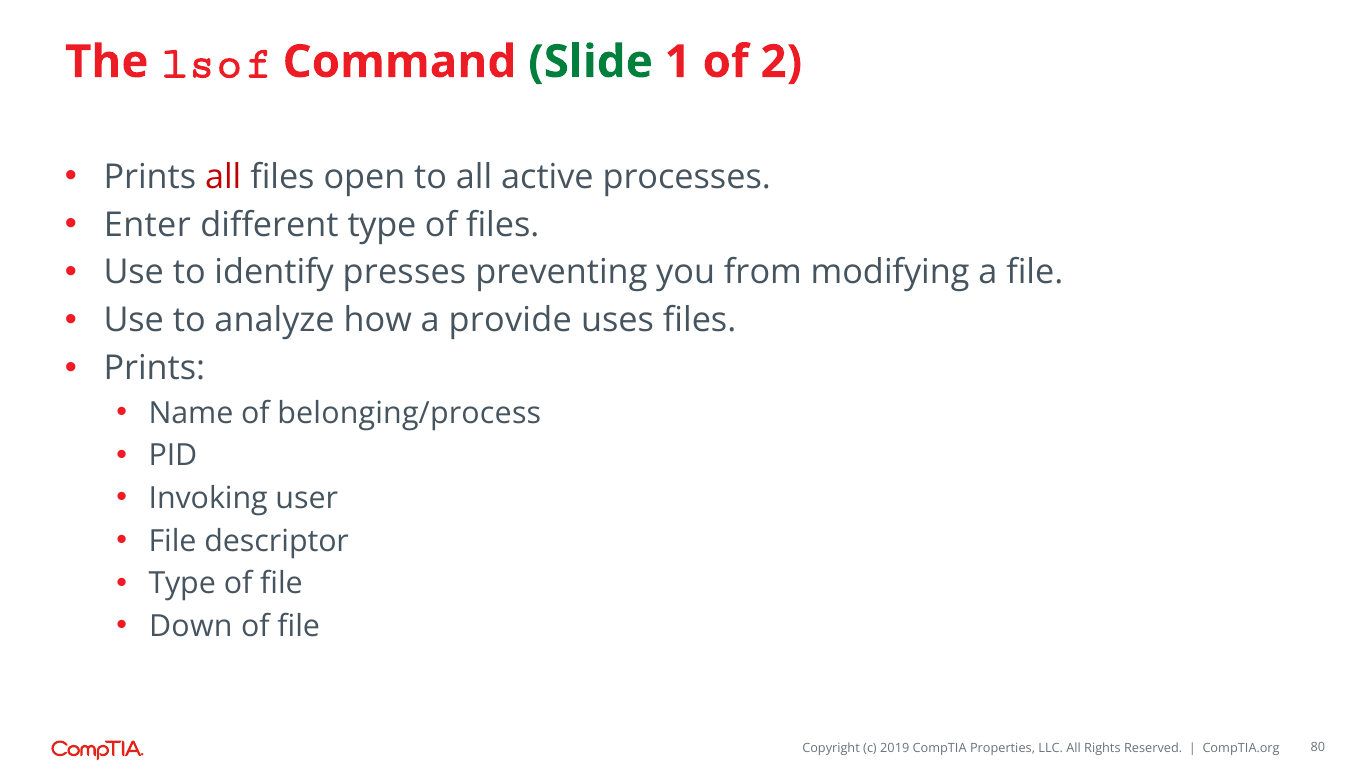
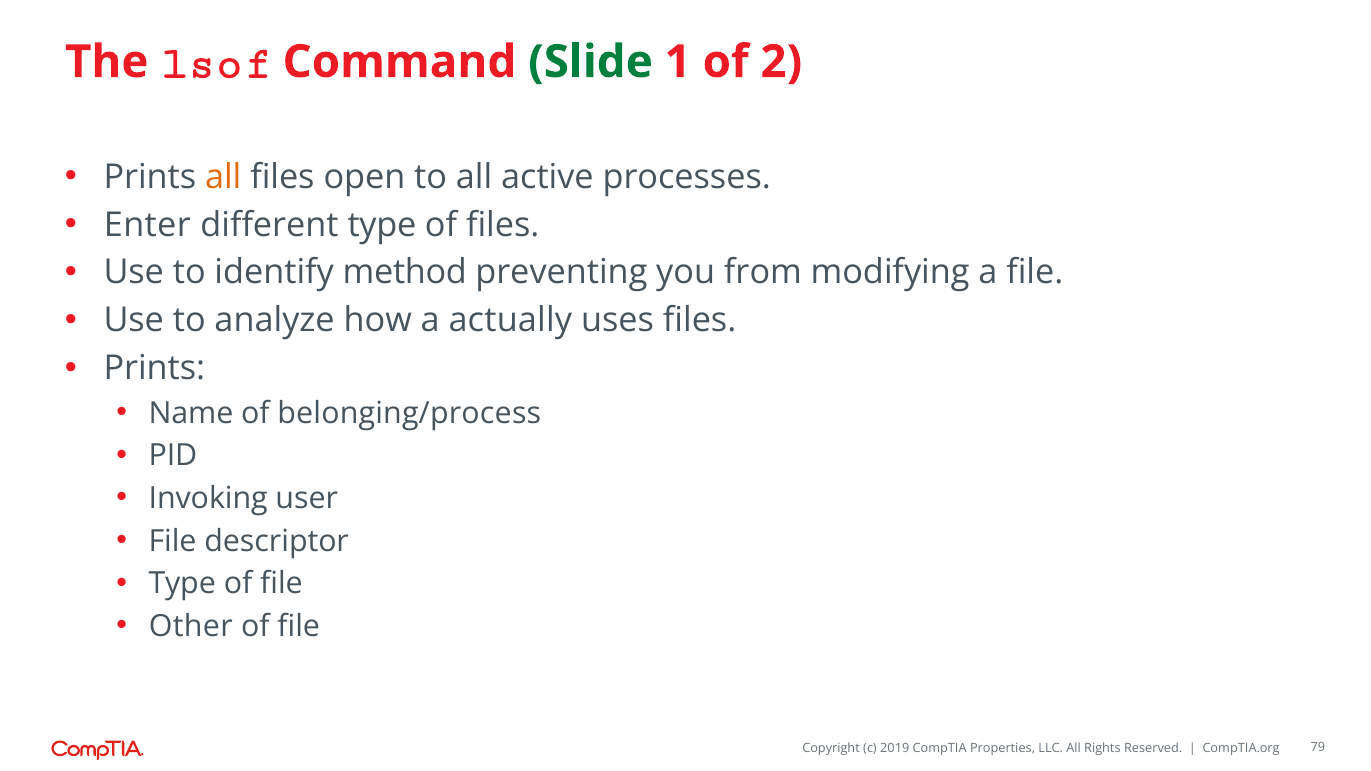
all colour: red -> orange (223, 177)
presses: presses -> method (405, 273)
provide: provide -> actually (510, 321)
Down: Down -> Other (191, 627)
80: 80 -> 79 (1318, 747)
